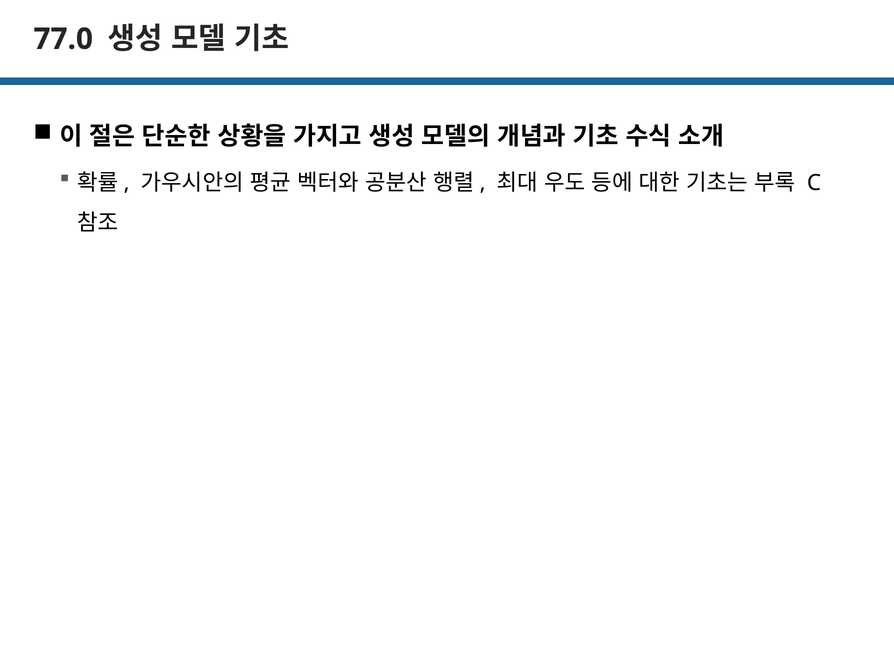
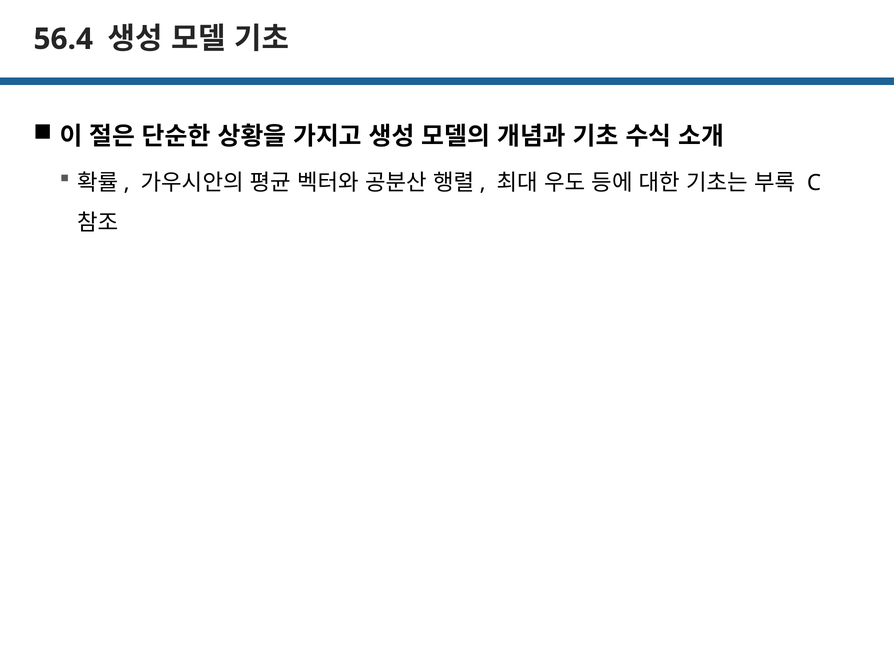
77.0: 77.0 -> 56.4 (63, 39)
